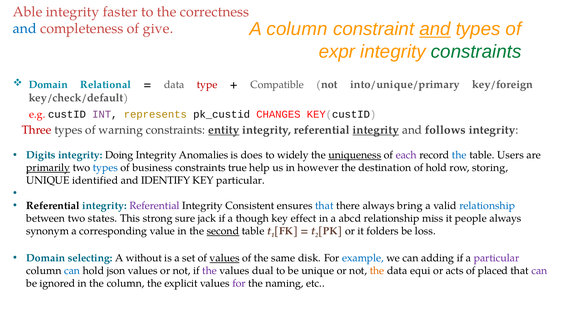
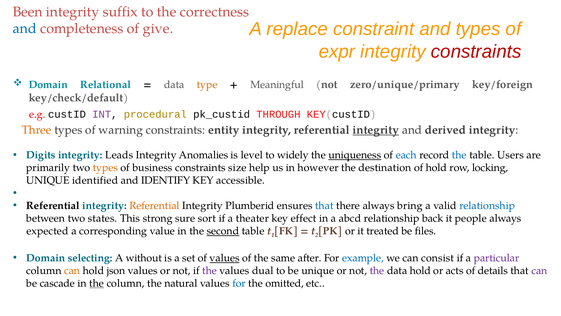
Able: Able -> Been (28, 12)
faster: faster -> suffix (120, 12)
A column: column -> replace (297, 29)
and underline: present -> none (435, 29)
constraints colour: green -> red (476, 52)
type colour: red -> orange (207, 85)
Compatible: Compatible -> Meaningful (277, 85)
into/unique/primary: into/unique/primary -> zero/unique/primary (405, 84)
represents: represents -> procedural (155, 114)
CHANGES: CHANGES -> THROUGH (278, 114)
Three colour: red -> orange (37, 130)
entity underline: present -> none (224, 130)
follows: follows -> derived (445, 130)
Doing: Doing -> Leads (119, 155)
does: does -> level (252, 155)
each colour: purple -> blue (406, 155)
primarily underline: present -> none (48, 168)
types colour: blue -> orange (105, 168)
true: true -> size (237, 168)
storing: storing -> locking (490, 168)
KEY particular: particular -> accessible (240, 180)
Referential colour: purple -> orange (155, 205)
Consistent: Consistent -> Plumberid (250, 205)
jack: jack -> sort (207, 218)
though: though -> theater (252, 218)
miss: miss -> back (433, 218)
synonym: synonym -> expected (47, 231)
folders: folders -> treated (383, 231)
loss: loss -> files (425, 231)
disk: disk -> after (310, 258)
adding: adding -> consist (438, 258)
can colour: blue -> orange (72, 270)
the colour: orange -> purple (377, 270)
data equi: equi -> hold (420, 270)
placed: placed -> details (493, 270)
ignored: ignored -> cascade (57, 283)
the underline: none -> present (97, 283)
explicit: explicit -> natural (181, 283)
for colour: purple -> blue (239, 283)
naming: naming -> omitted (285, 283)
